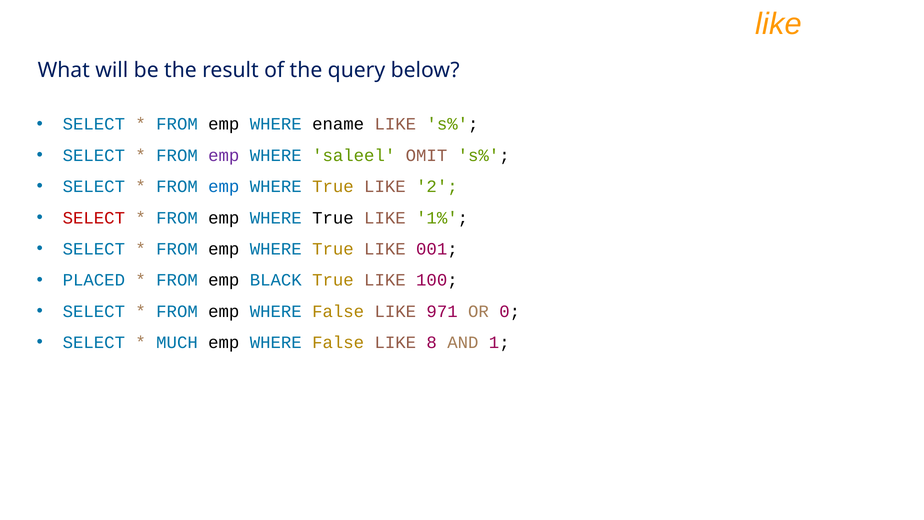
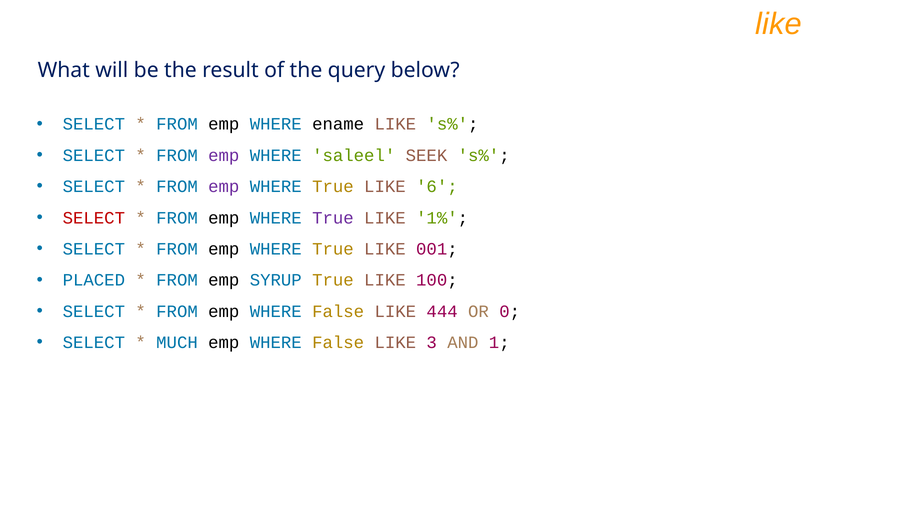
OMIT: OMIT -> SEEK (426, 155)
emp colour: blue -> purple (224, 187)
2: 2 -> 6 (437, 187)
True colour: black -> purple (333, 218)
BLACK: BLACK -> SYRUP (276, 280)
971: 971 -> 444 (442, 311)
8: 8 -> 3 (432, 342)
